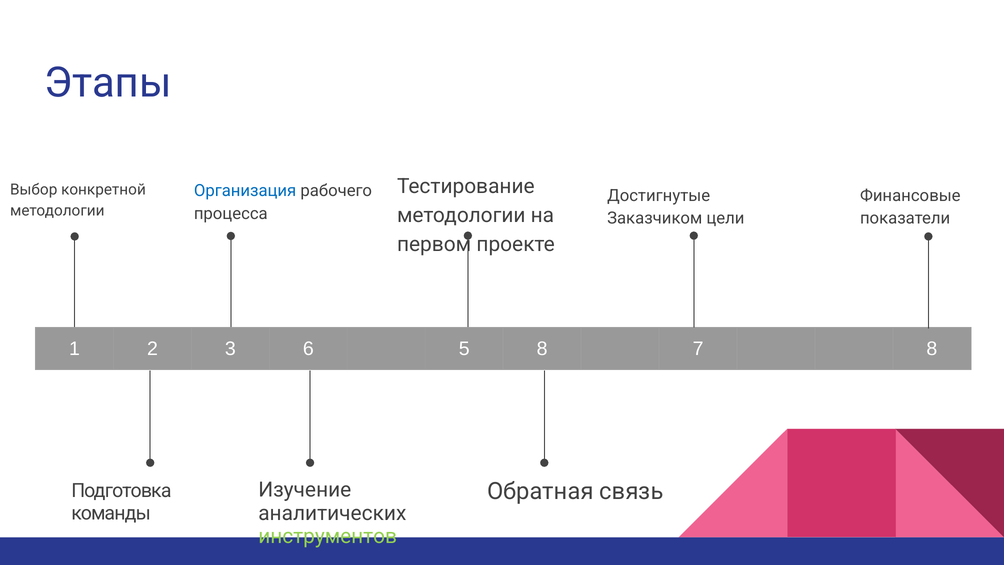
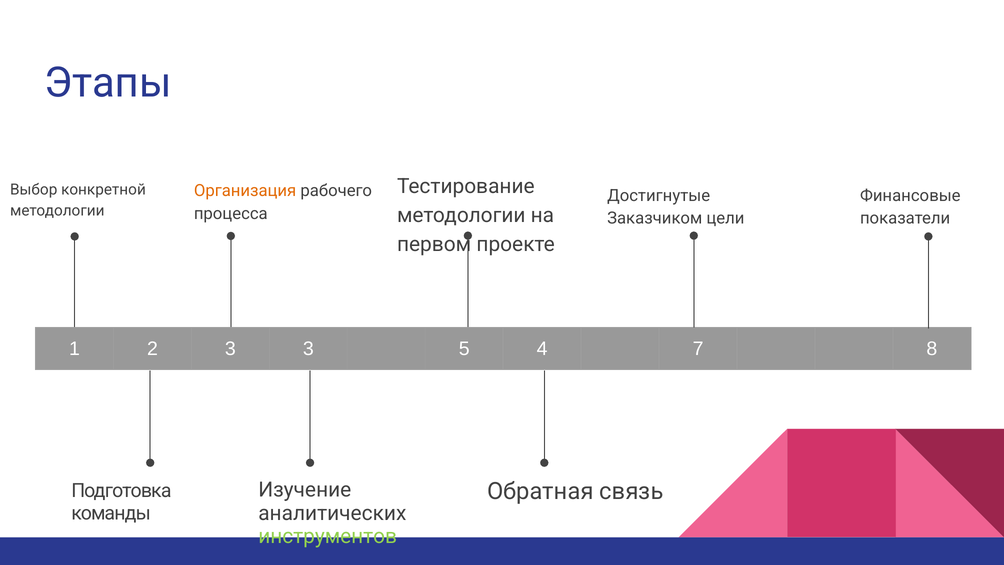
Организация colour: blue -> orange (245, 191)
3 6: 6 -> 3 (308, 349)
5 8: 8 -> 4 (542, 349)
